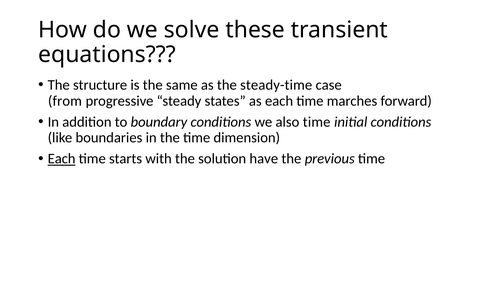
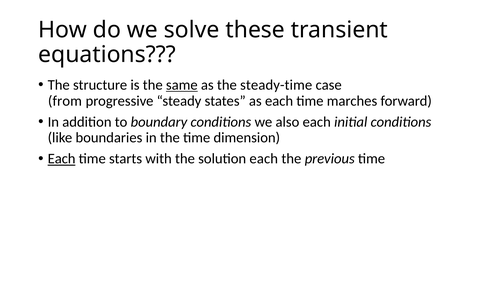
same underline: none -> present (182, 85)
also time: time -> each (317, 122)
solution have: have -> each (264, 158)
